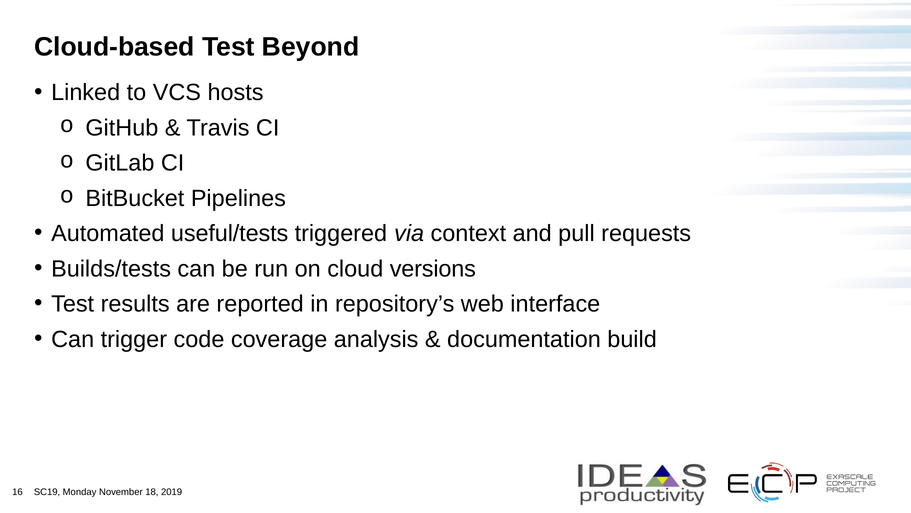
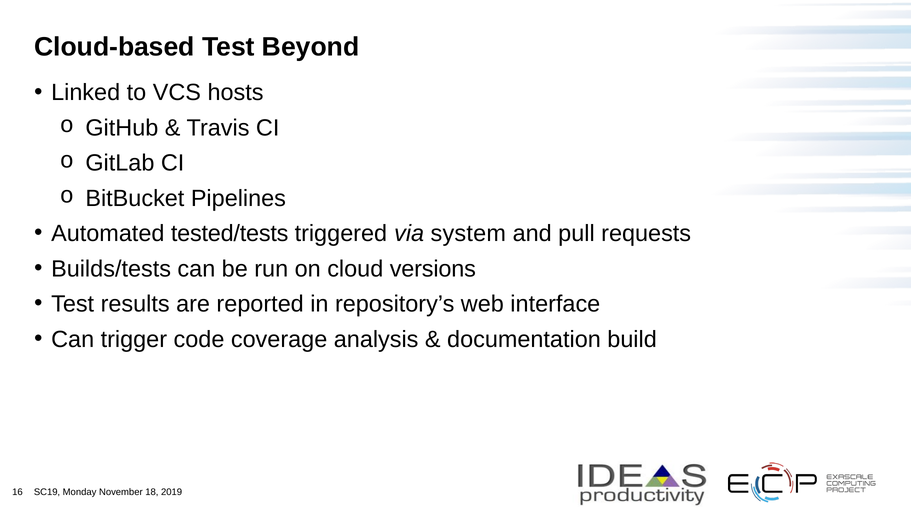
useful/tests: useful/tests -> tested/tests (230, 233)
context: context -> system (468, 233)
